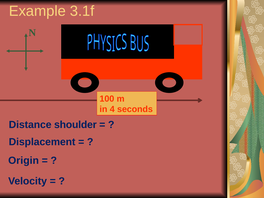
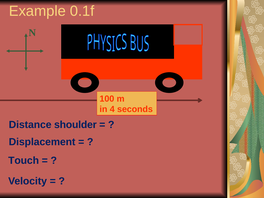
3.1f: 3.1f -> 0.1f (82, 11)
Origin: Origin -> Touch (24, 160)
